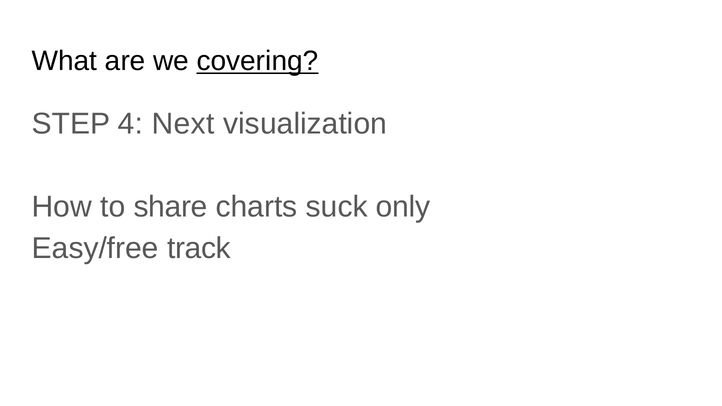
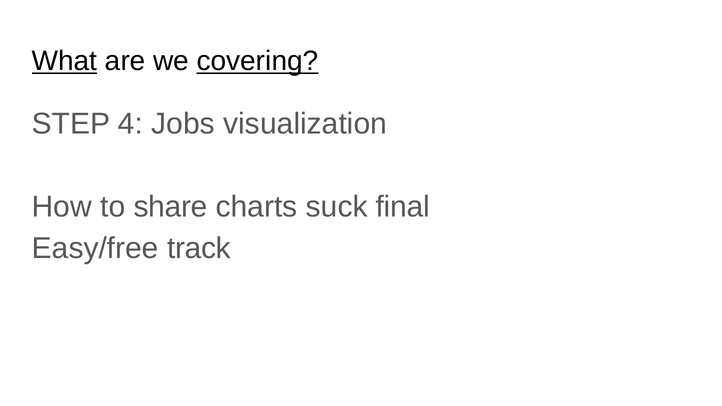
What underline: none -> present (65, 61)
Next: Next -> Jobs (183, 124)
only: only -> final (403, 207)
